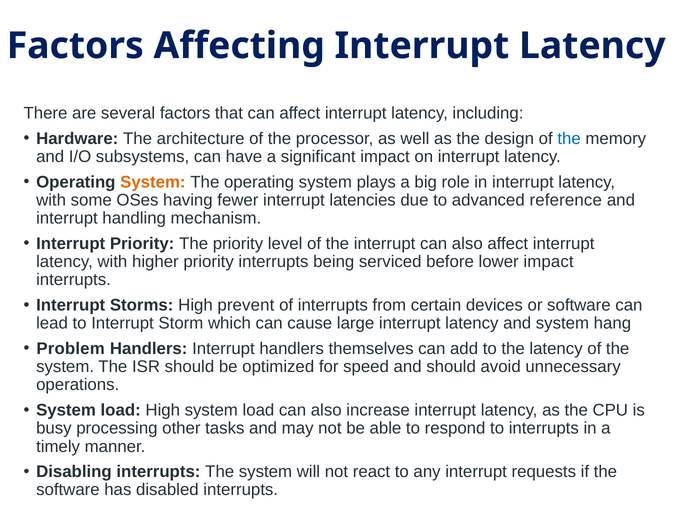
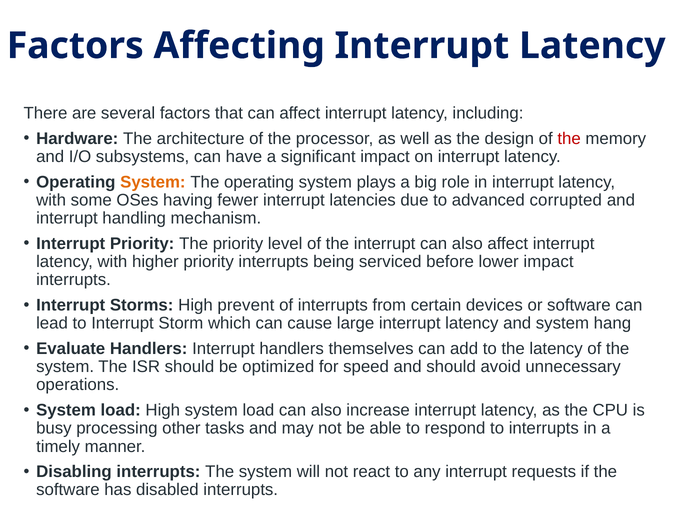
the colour: blue -> red (569, 139)
reference: reference -> corrupted (566, 200)
Problem: Problem -> Evaluate (71, 348)
